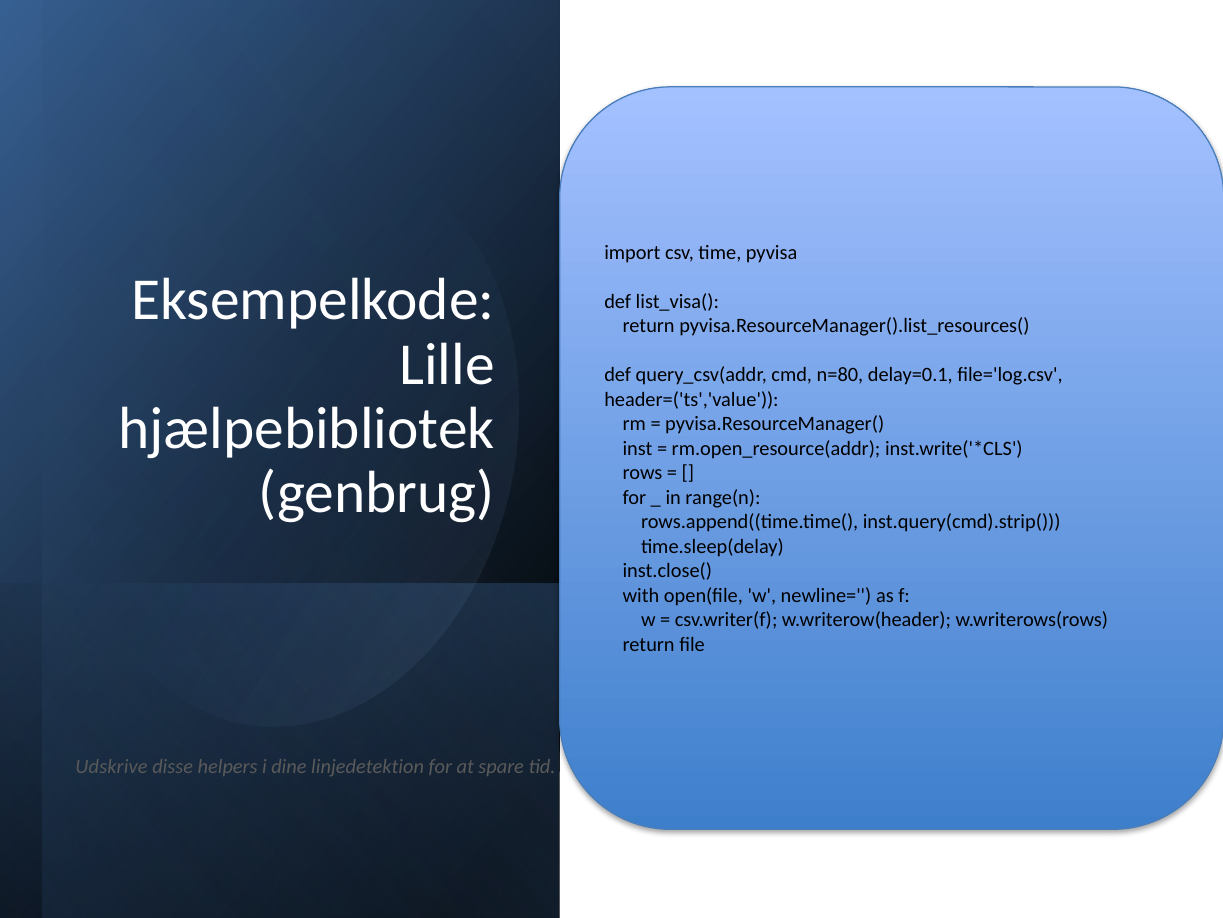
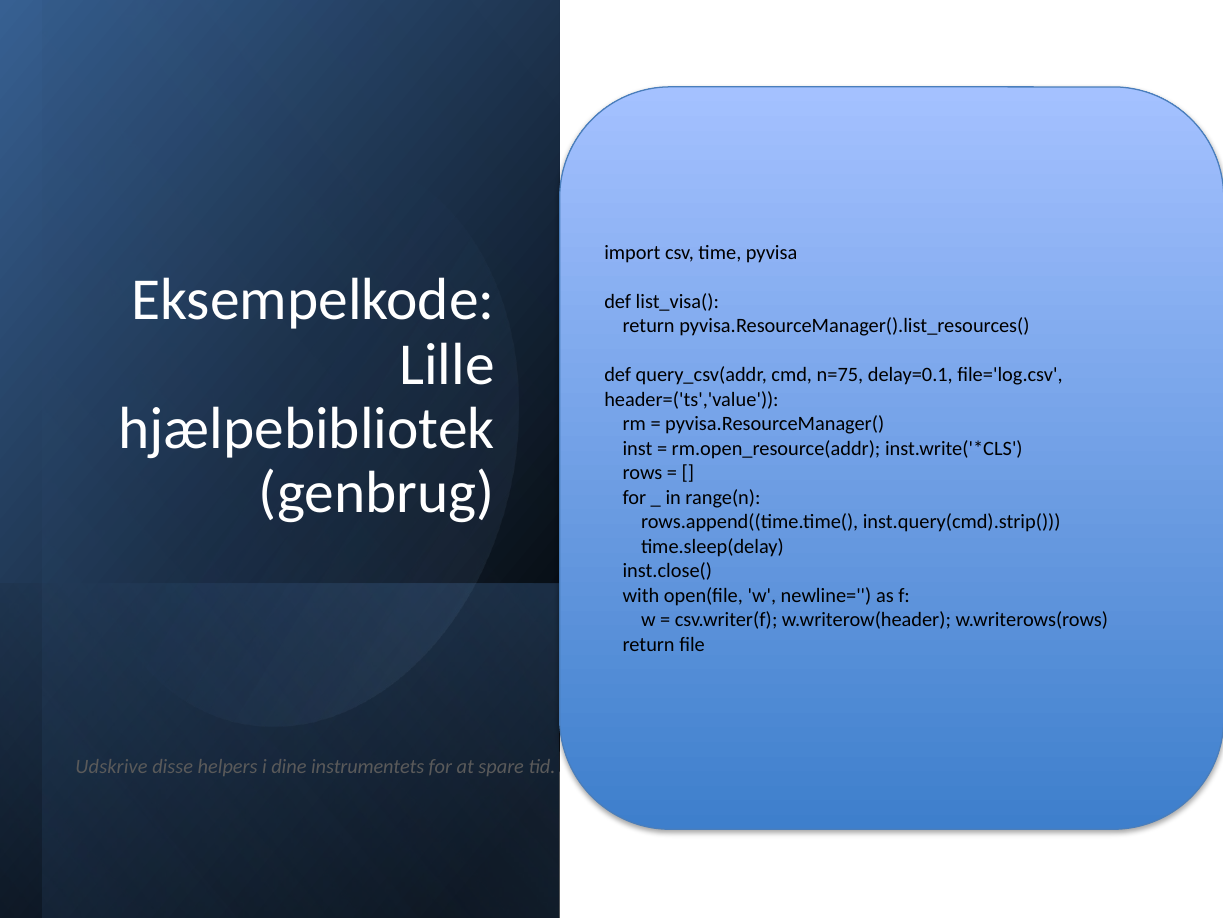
n=80: n=80 -> n=75 (840, 375)
linjedetektion: linjedetektion -> instrumentets (368, 766)
